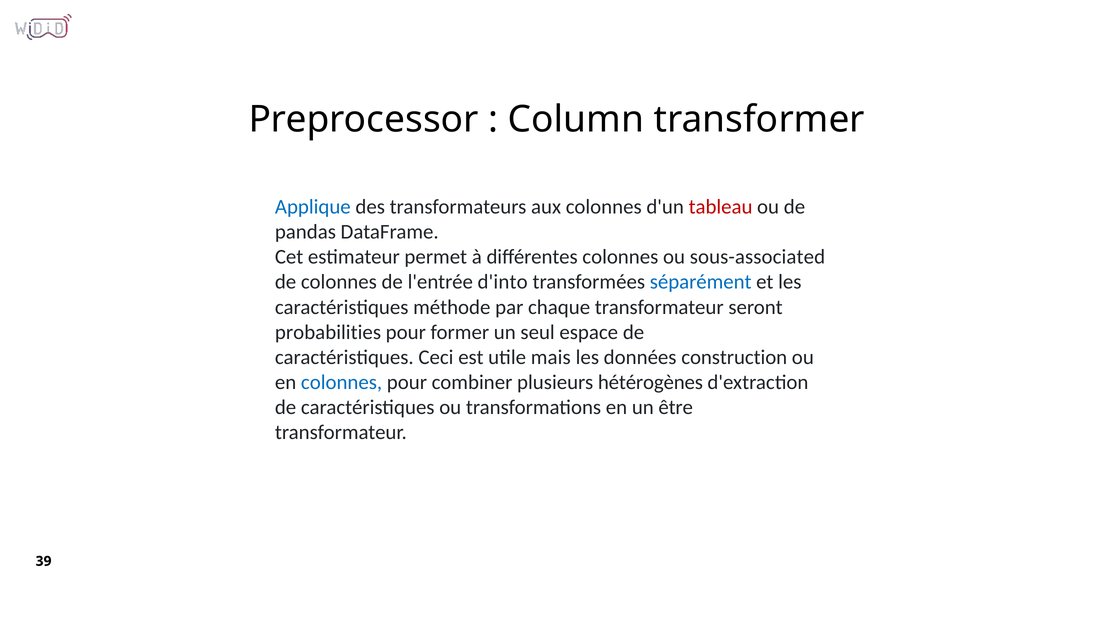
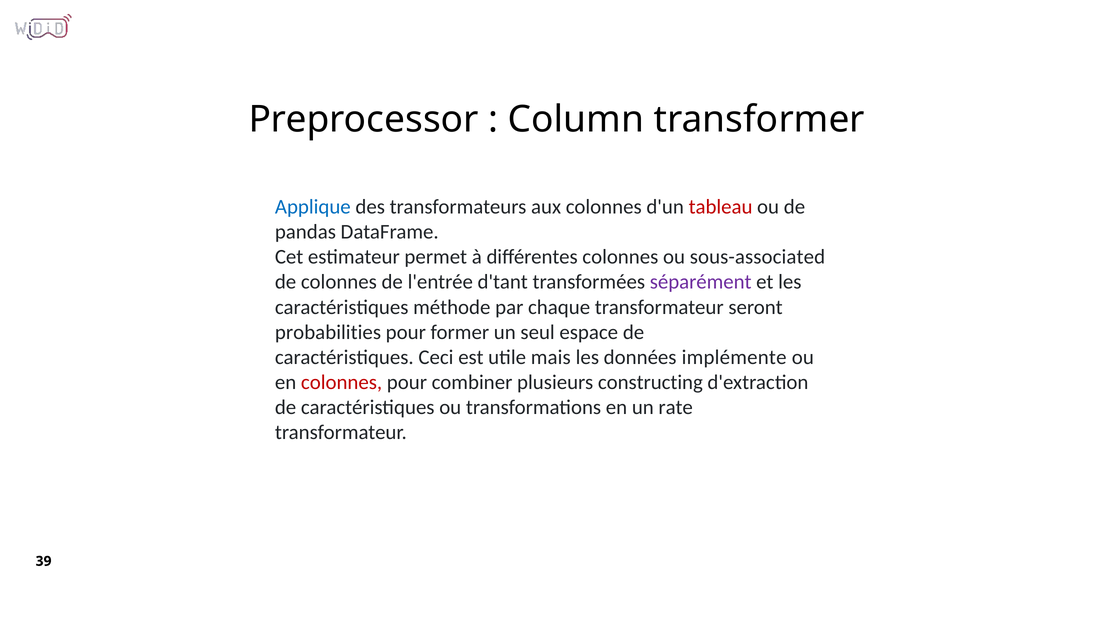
d'into: d'into -> d'tant (503, 282)
séparément colour: blue -> purple (701, 282)
construction: construction -> implémente (734, 357)
colonnes colour: blue -> red (342, 382)
hétérogènes: hétérogènes -> constructing (650, 382)
être: être -> rate (676, 407)
